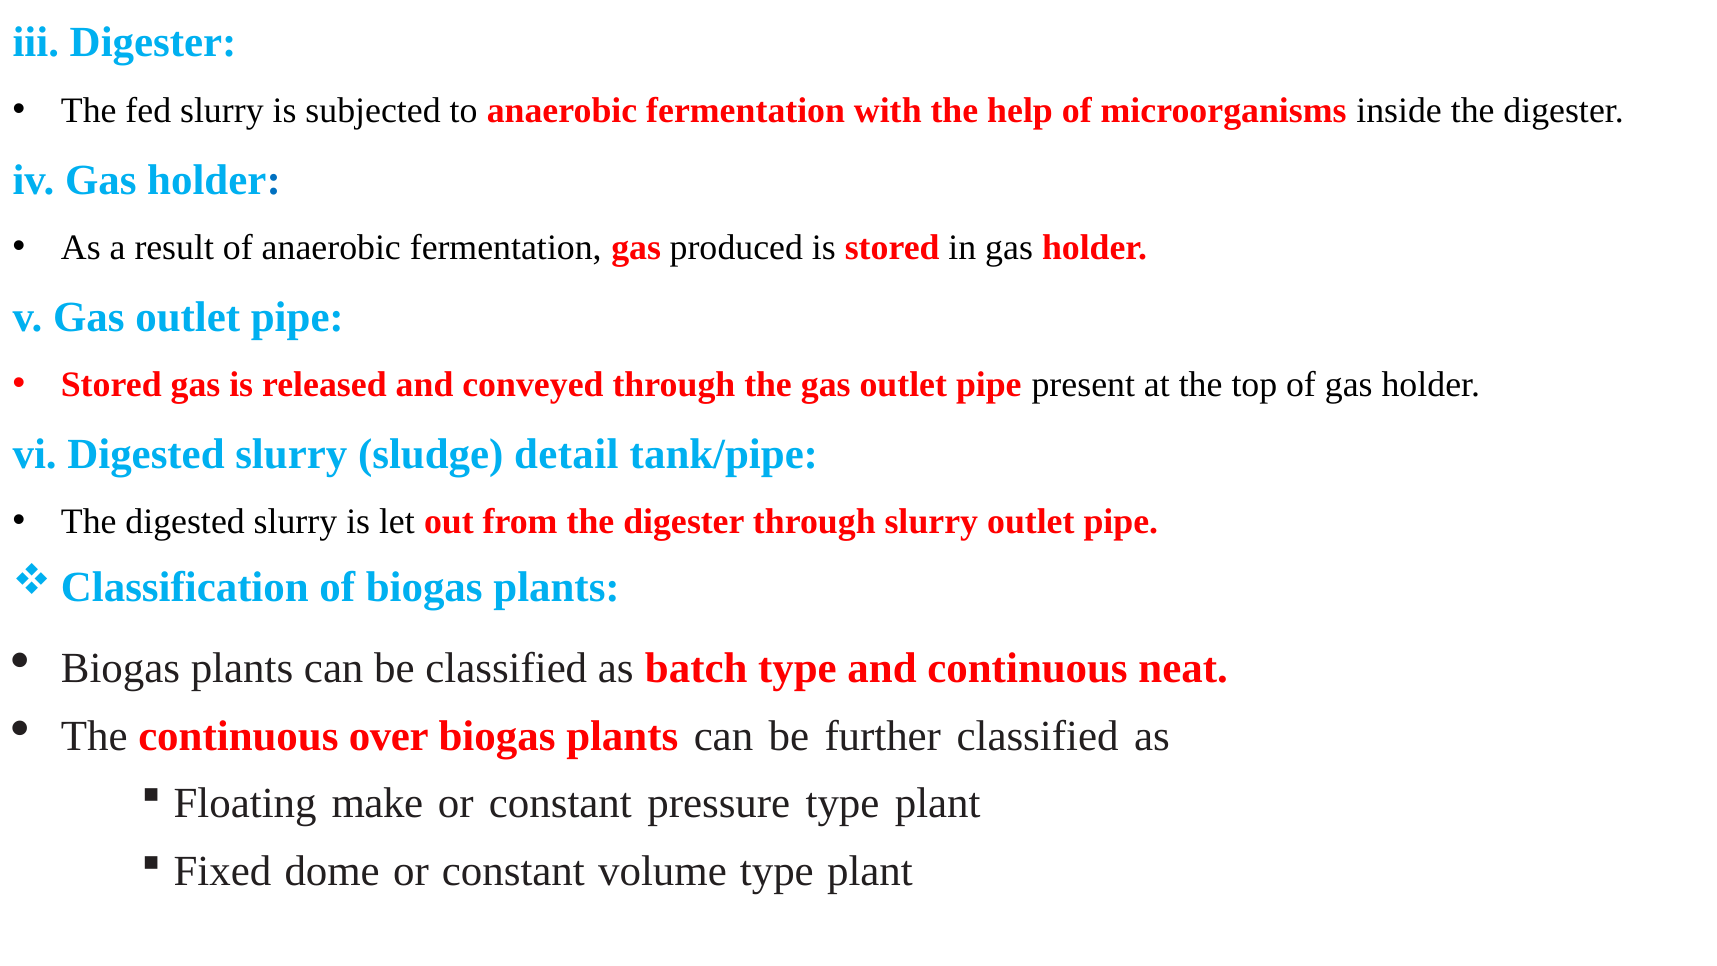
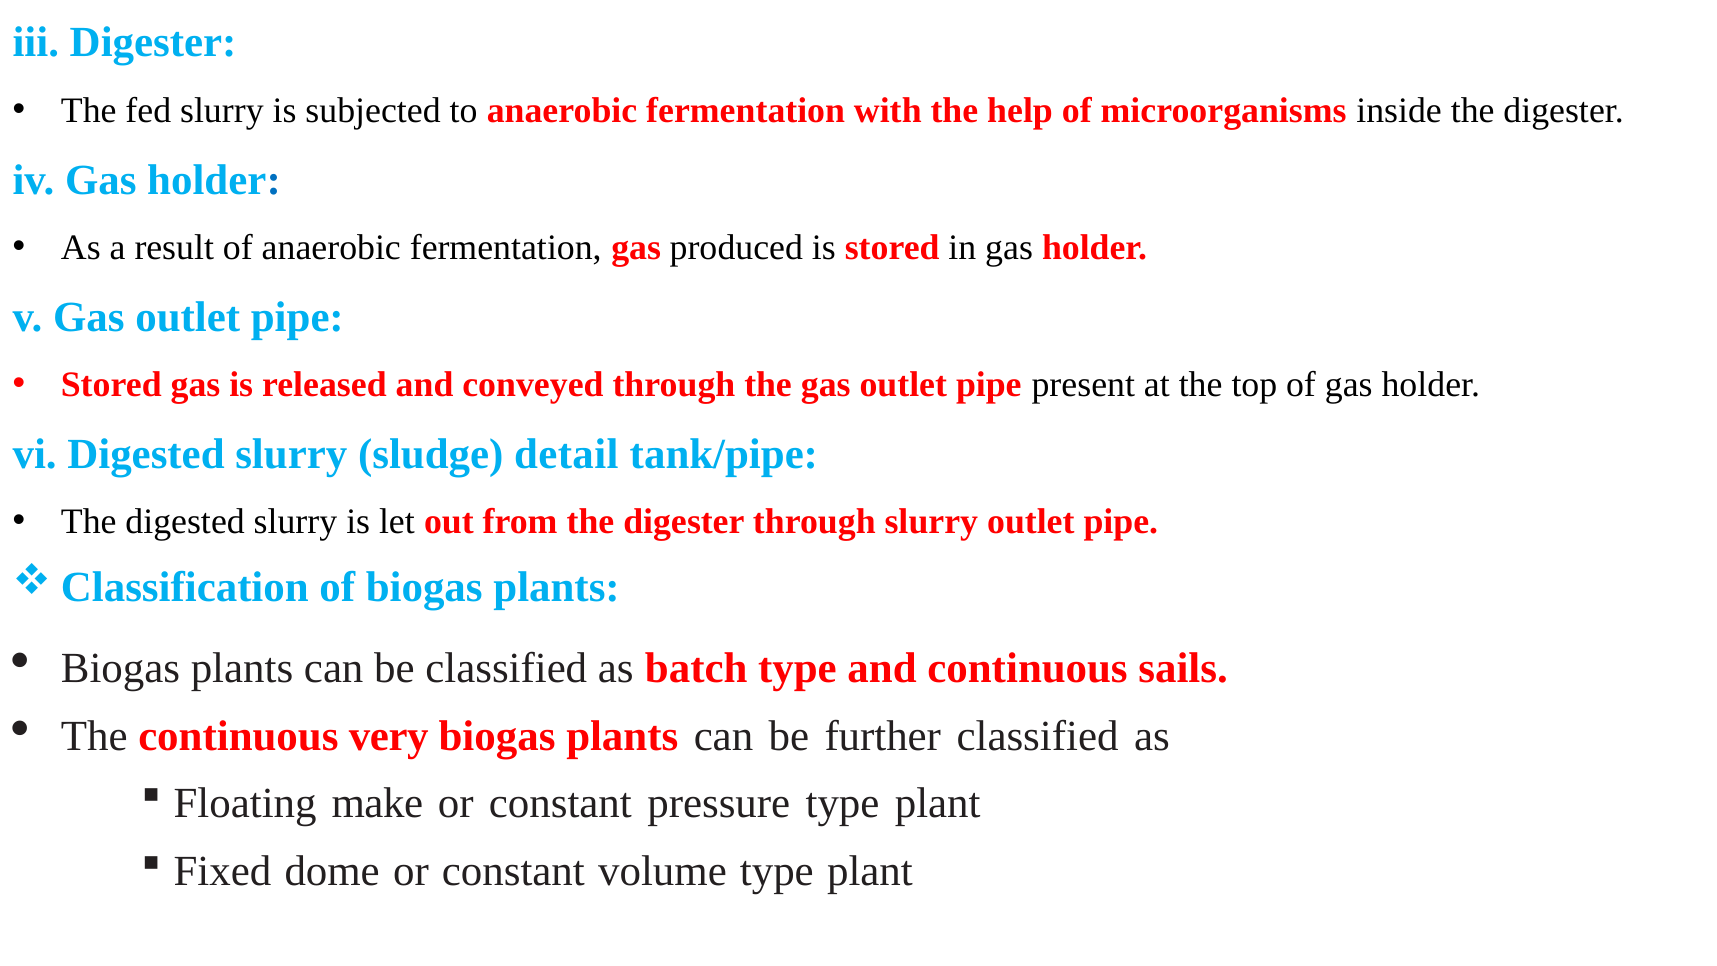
neat: neat -> sails (1183, 669)
over: over -> very (389, 736)
